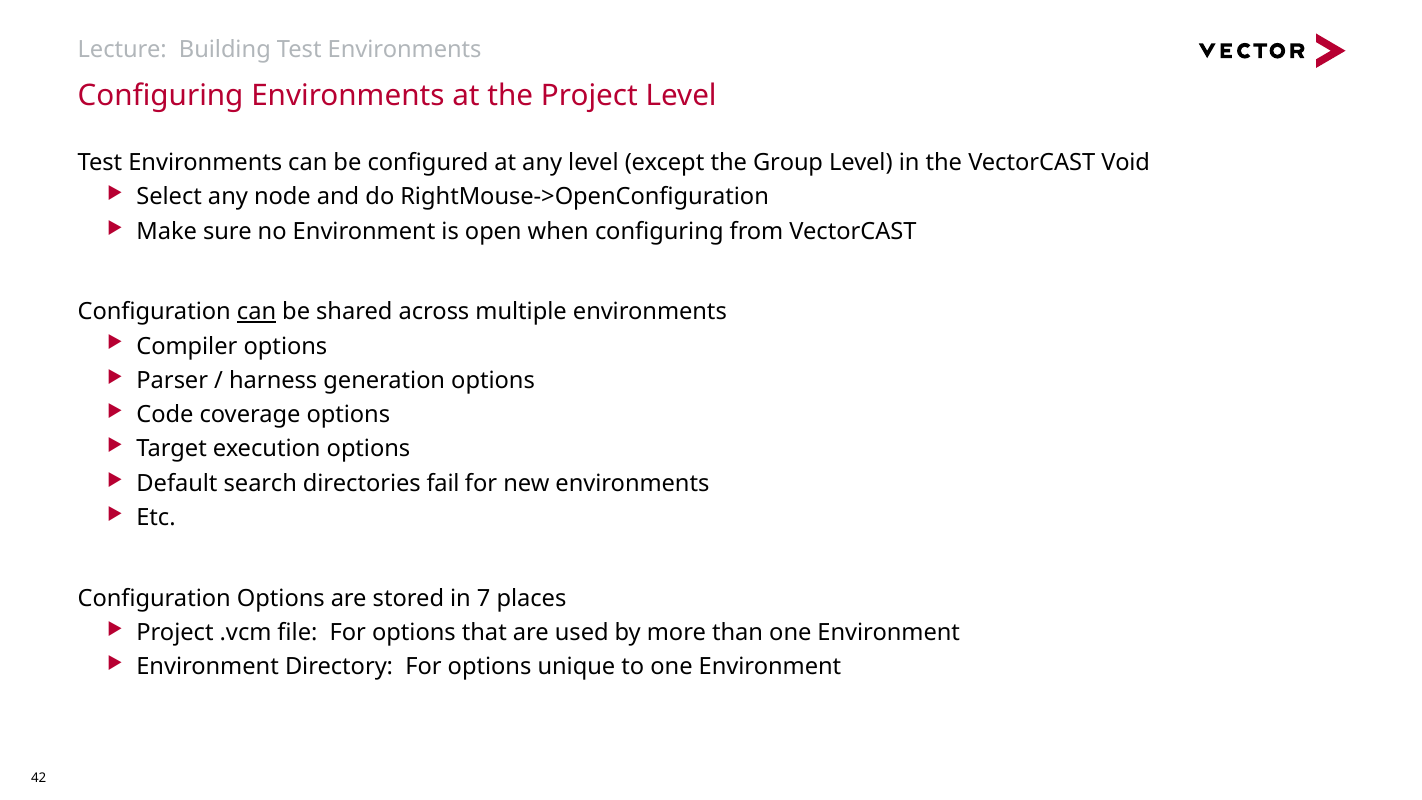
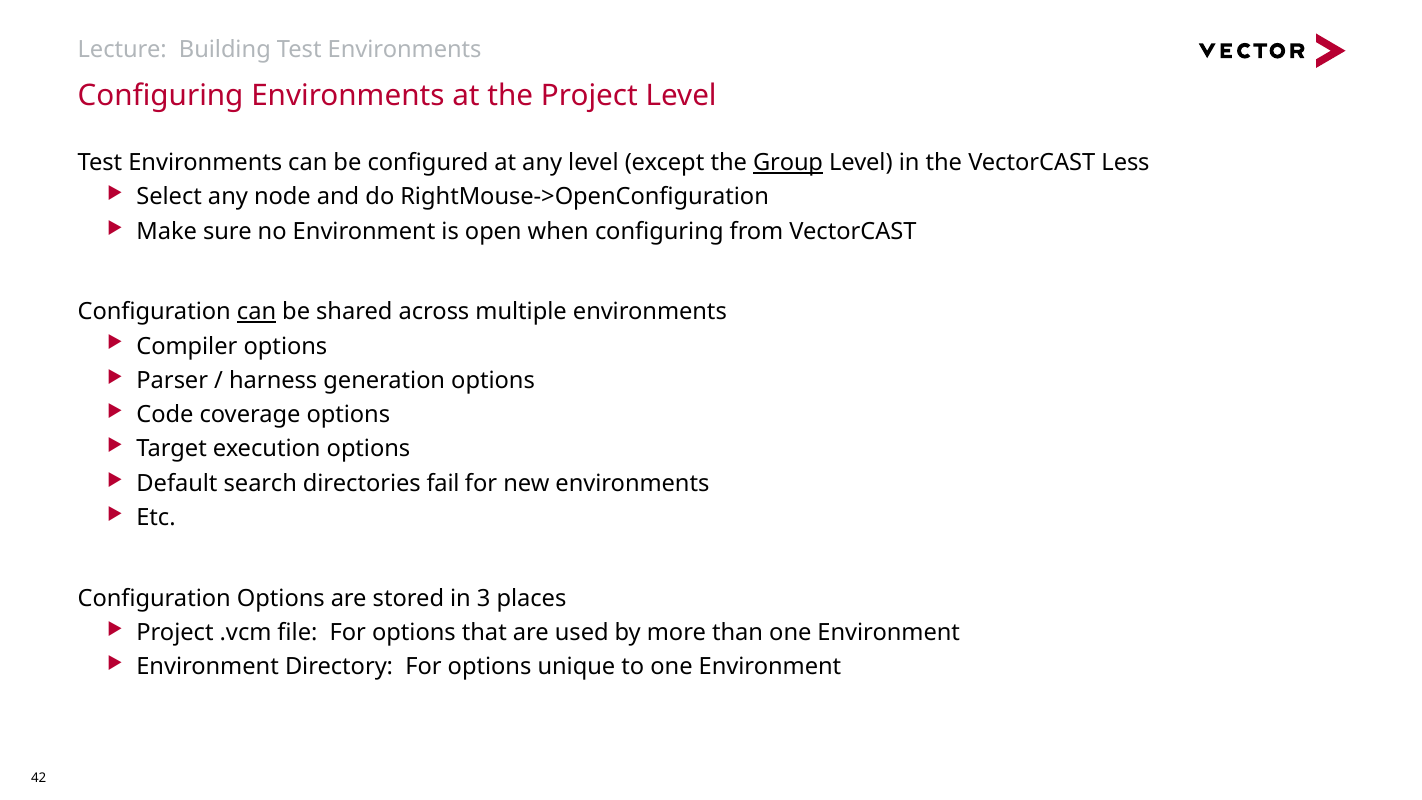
Group underline: none -> present (788, 163)
Void: Void -> Less (1126, 163)
7: 7 -> 3 (484, 598)
